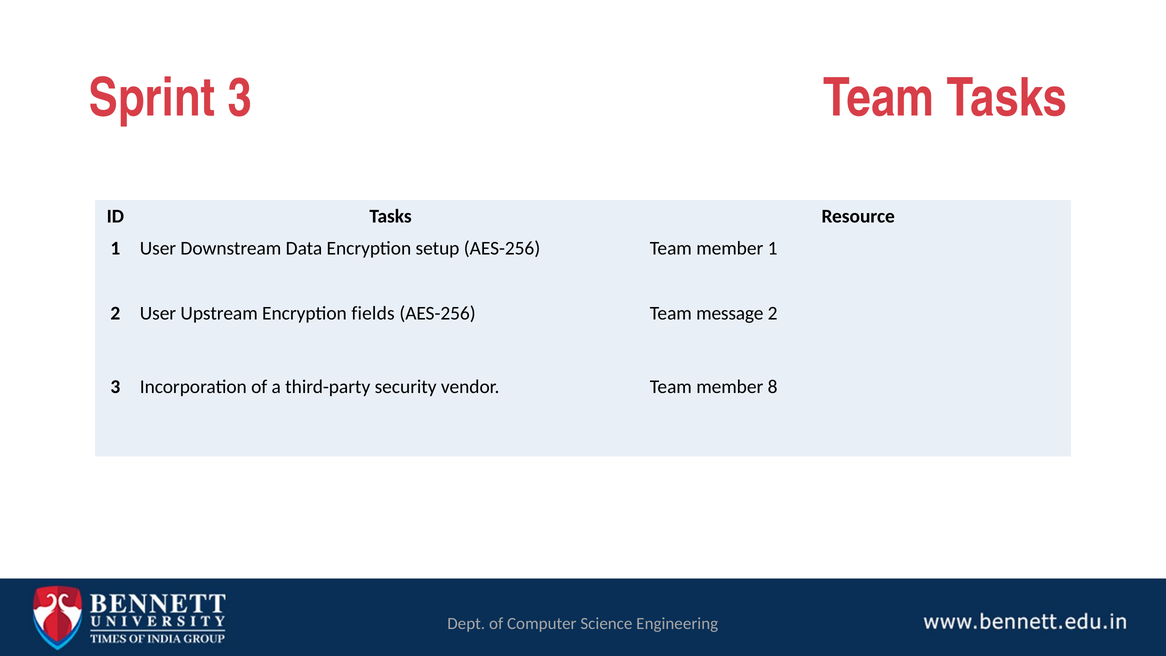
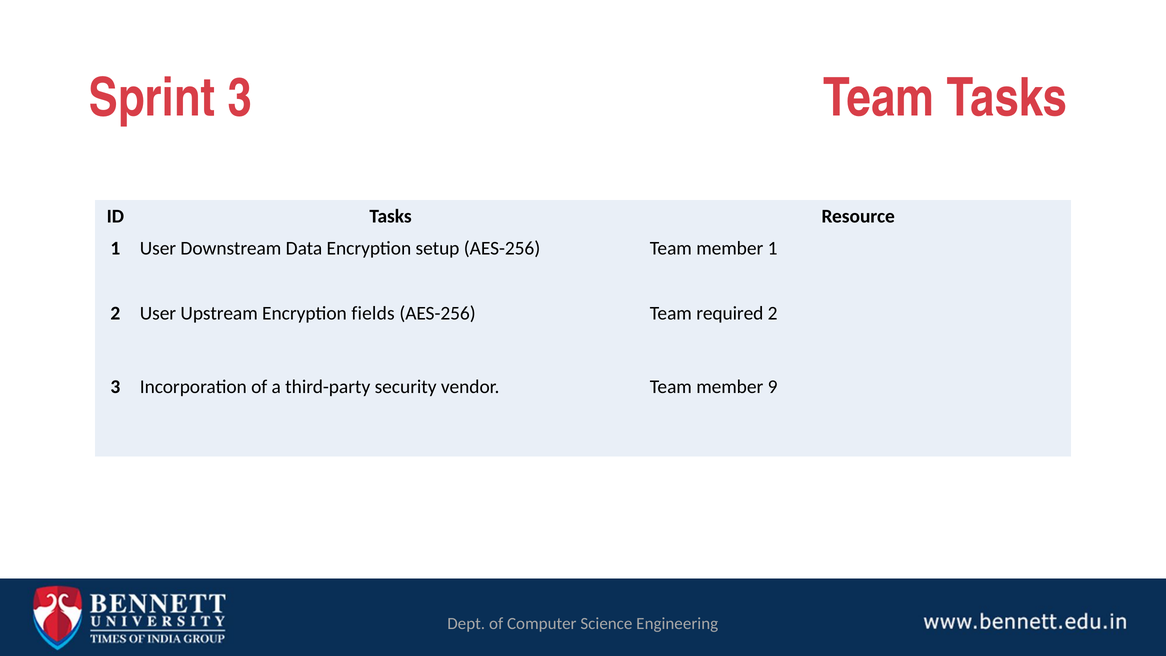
message: message -> required (730, 313)
8: 8 -> 9 (773, 387)
